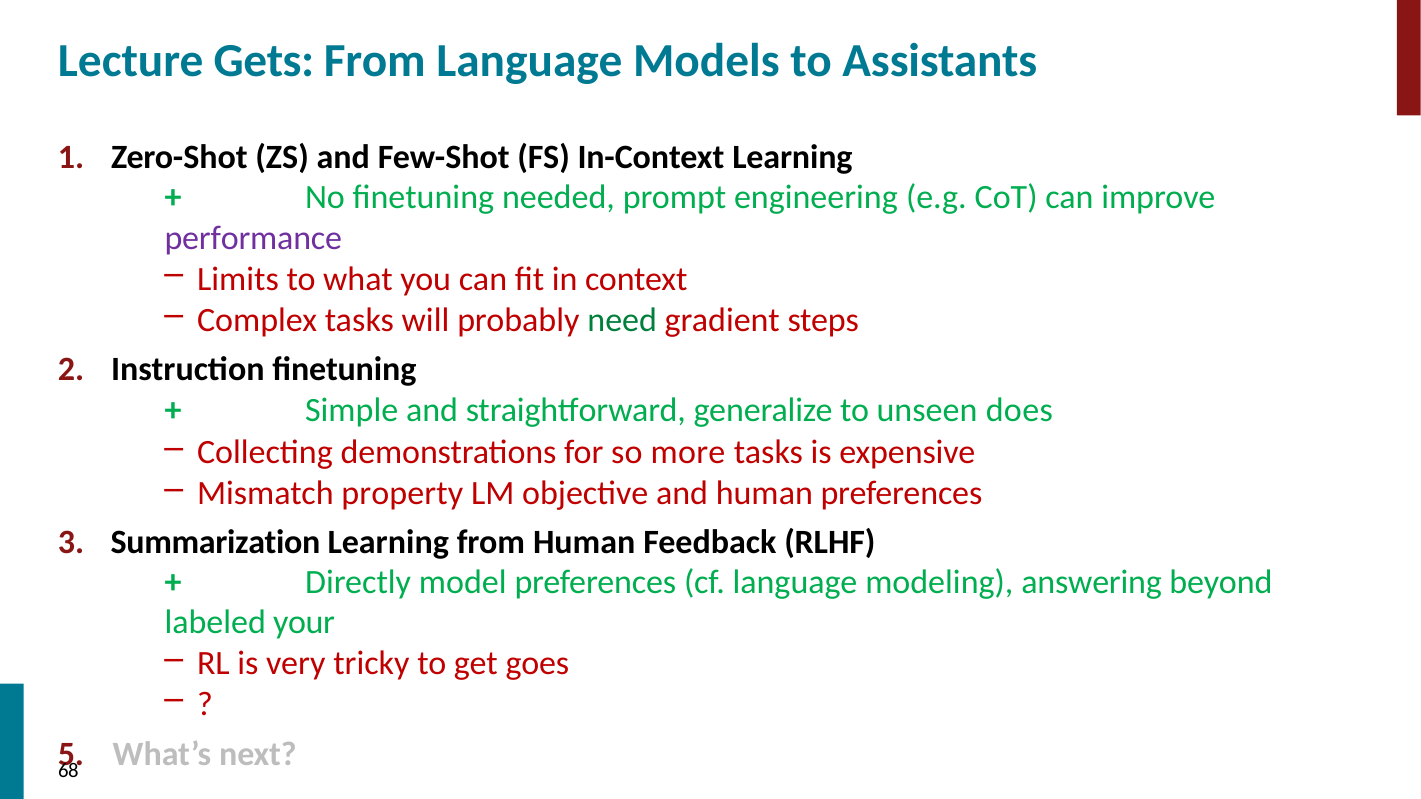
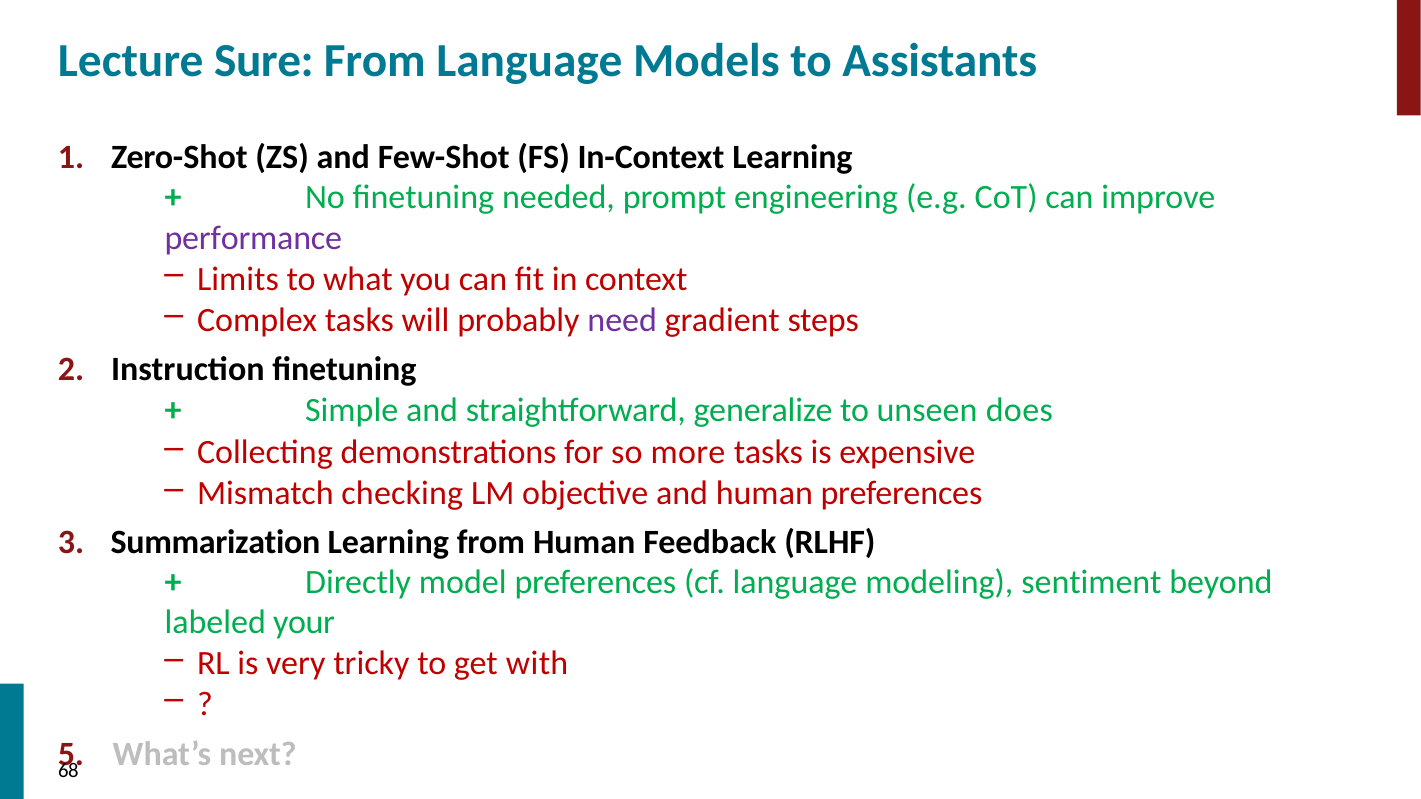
Gets: Gets -> Sure (264, 61)
need colour: green -> purple (622, 320)
property: property -> checking (402, 494)
answering: answering -> sentiment (1091, 583)
goes: goes -> with (537, 664)
